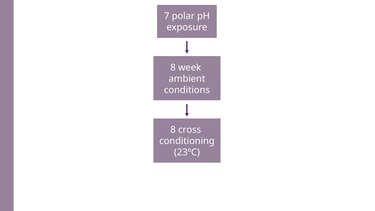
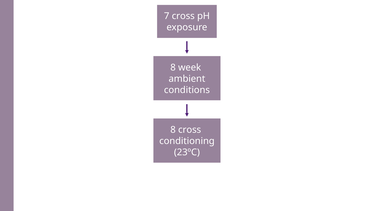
7 polar: polar -> cross (183, 16)
